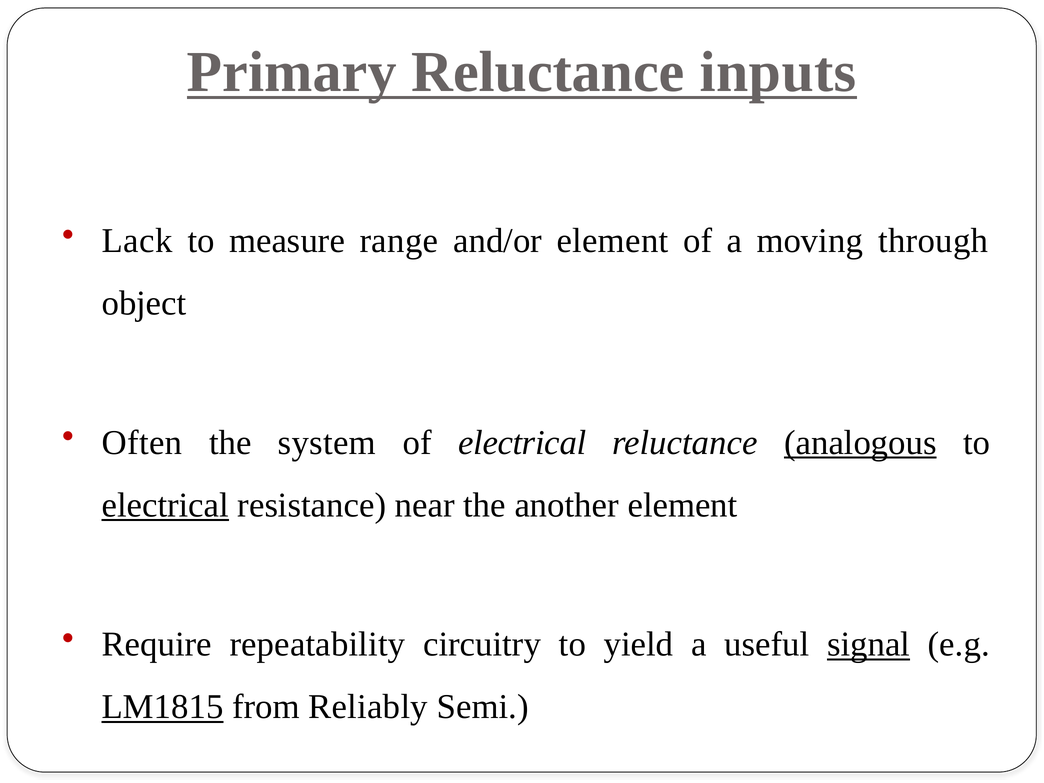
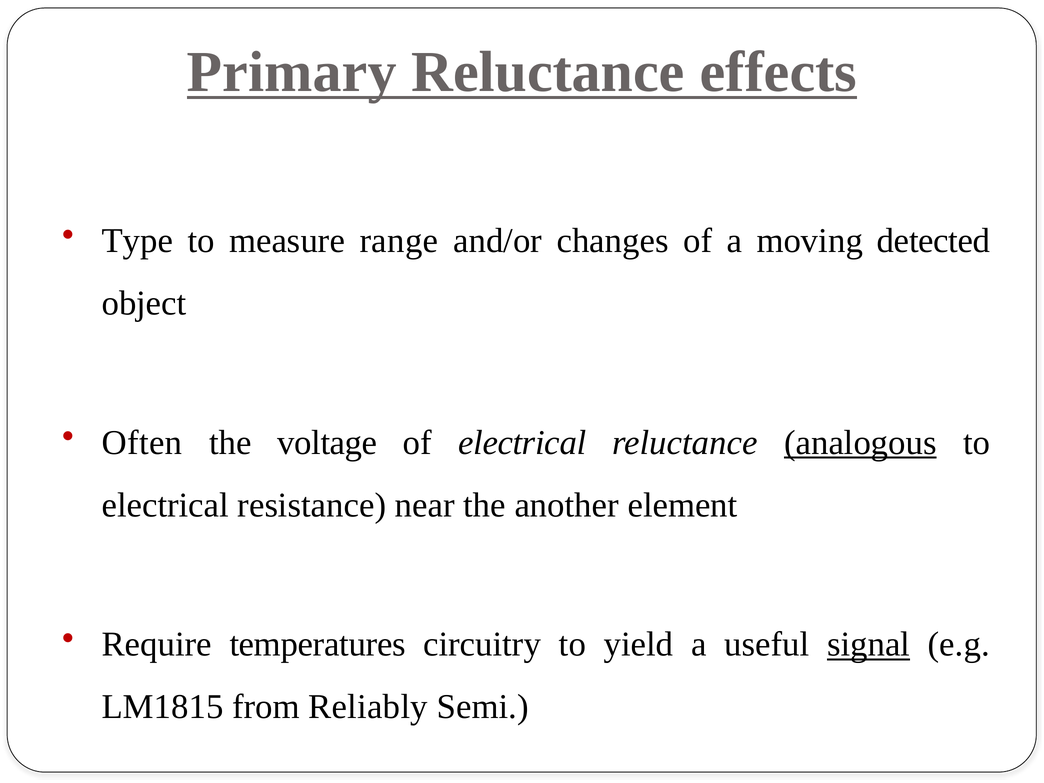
inputs: inputs -> effects (778, 72)
Lack: Lack -> Type (137, 241)
and/or element: element -> changes (613, 241)
through: through -> detected (934, 241)
system: system -> voltage (327, 443)
electrical underline: present -> none (165, 505)
repeatability: repeatability -> temperatures (318, 644)
LM1815 underline: present -> none (163, 707)
